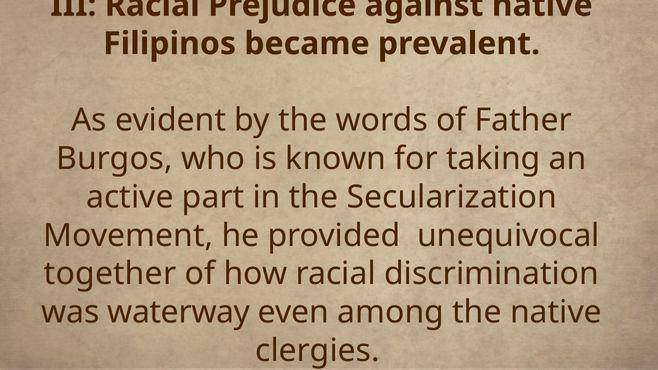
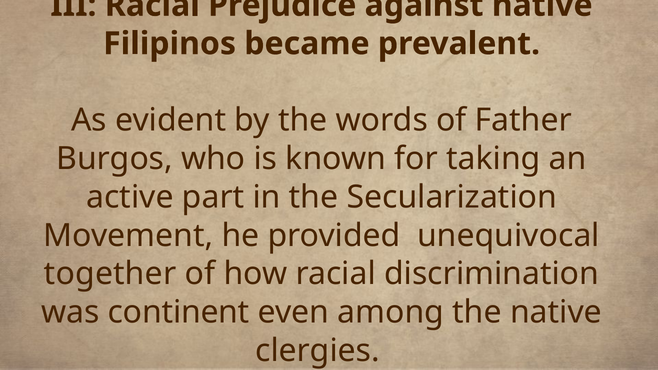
waterway: waterway -> continent (179, 312)
